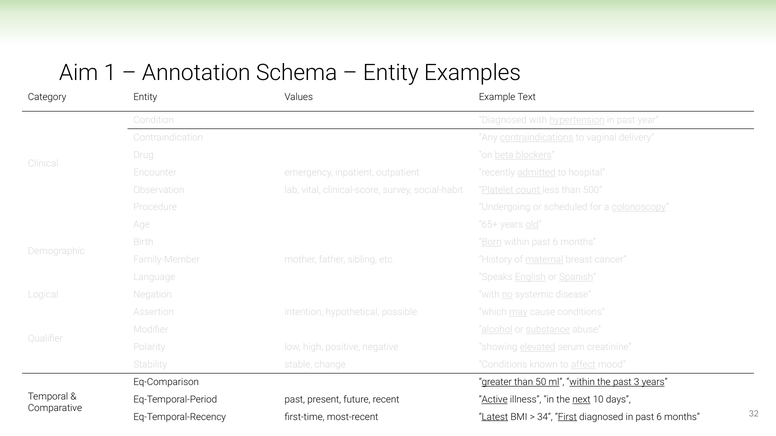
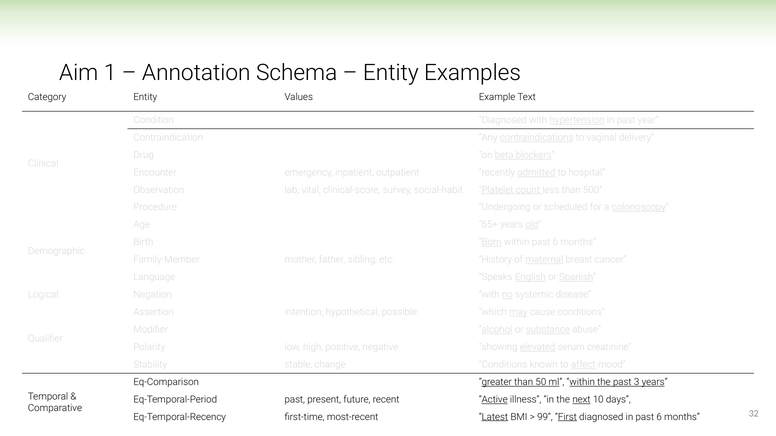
34: 34 -> 99 (545, 417)
